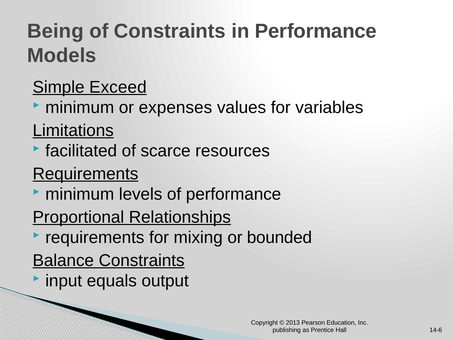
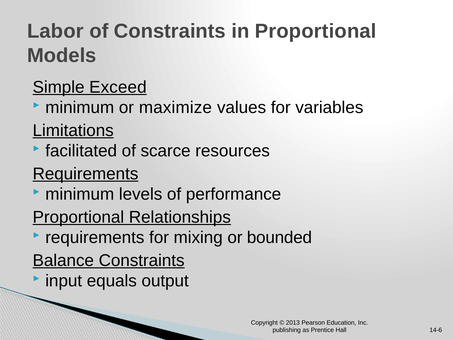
Being: Being -> Labor (55, 31)
in Performance: Performance -> Proportional (316, 31)
expenses: expenses -> maximize (175, 107)
